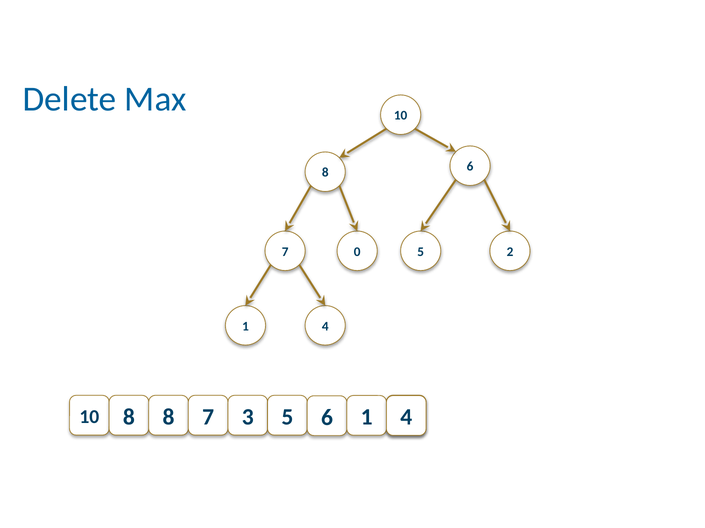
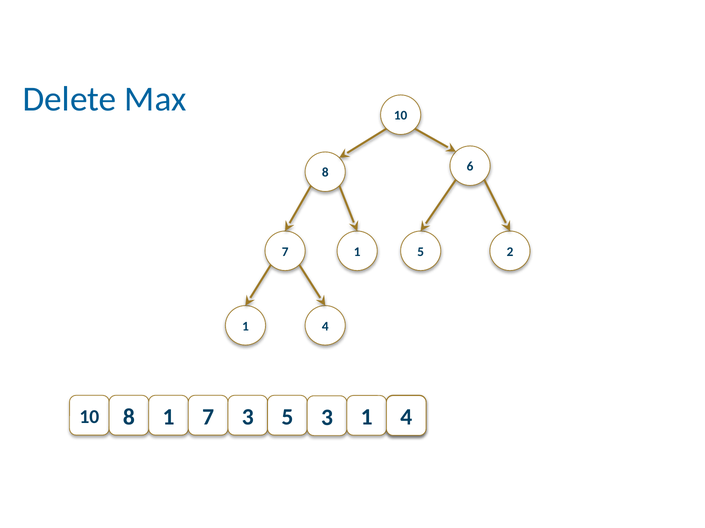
7 0: 0 -> 1 (357, 252)
8 8: 8 -> 1 (169, 417)
5 6: 6 -> 3 (327, 418)
